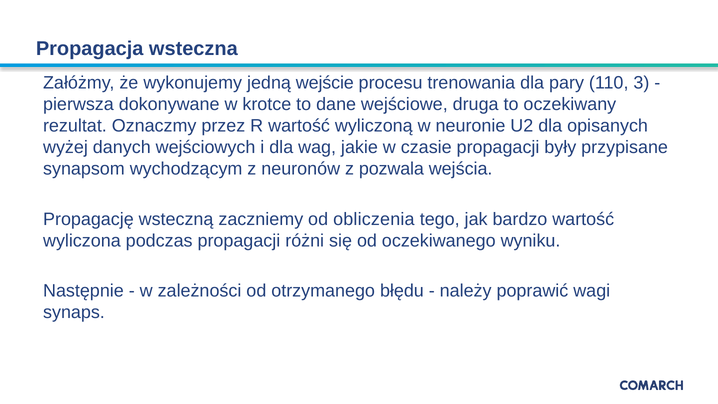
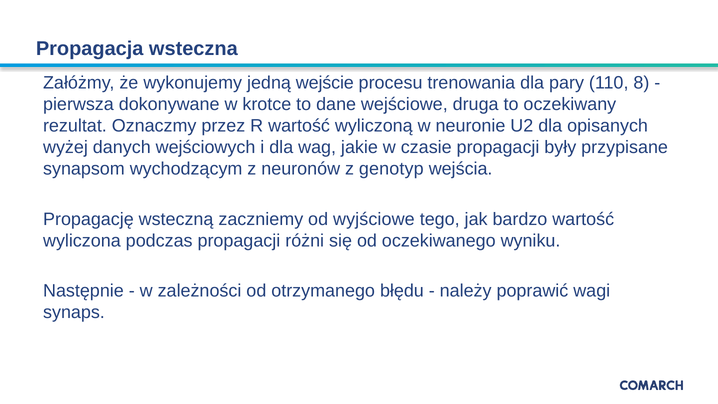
3: 3 -> 8 (641, 83)
pozwala: pozwala -> genotyp (391, 169)
obliczenia: obliczenia -> wyjściowe (374, 219)
